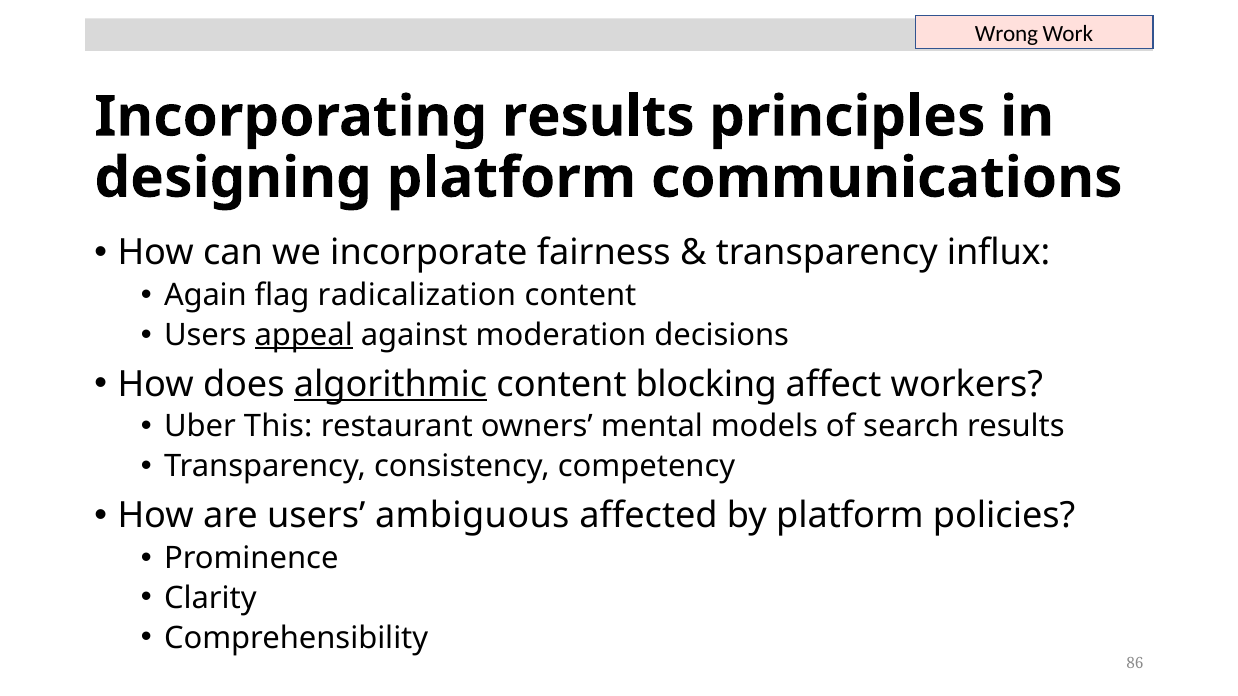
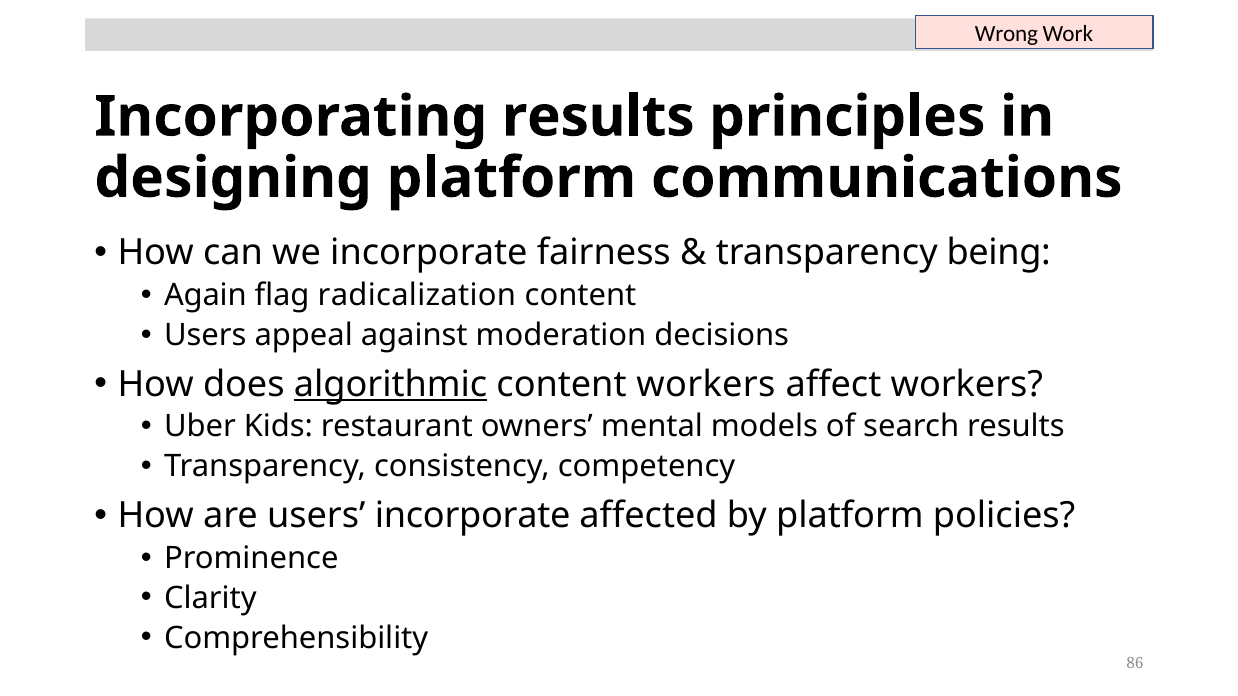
influx: influx -> being (999, 253)
appeal underline: present -> none (304, 335)
content blocking: blocking -> workers (706, 384)
This: This -> Kids (278, 427)
users ambiguous: ambiguous -> incorporate (473, 516)
